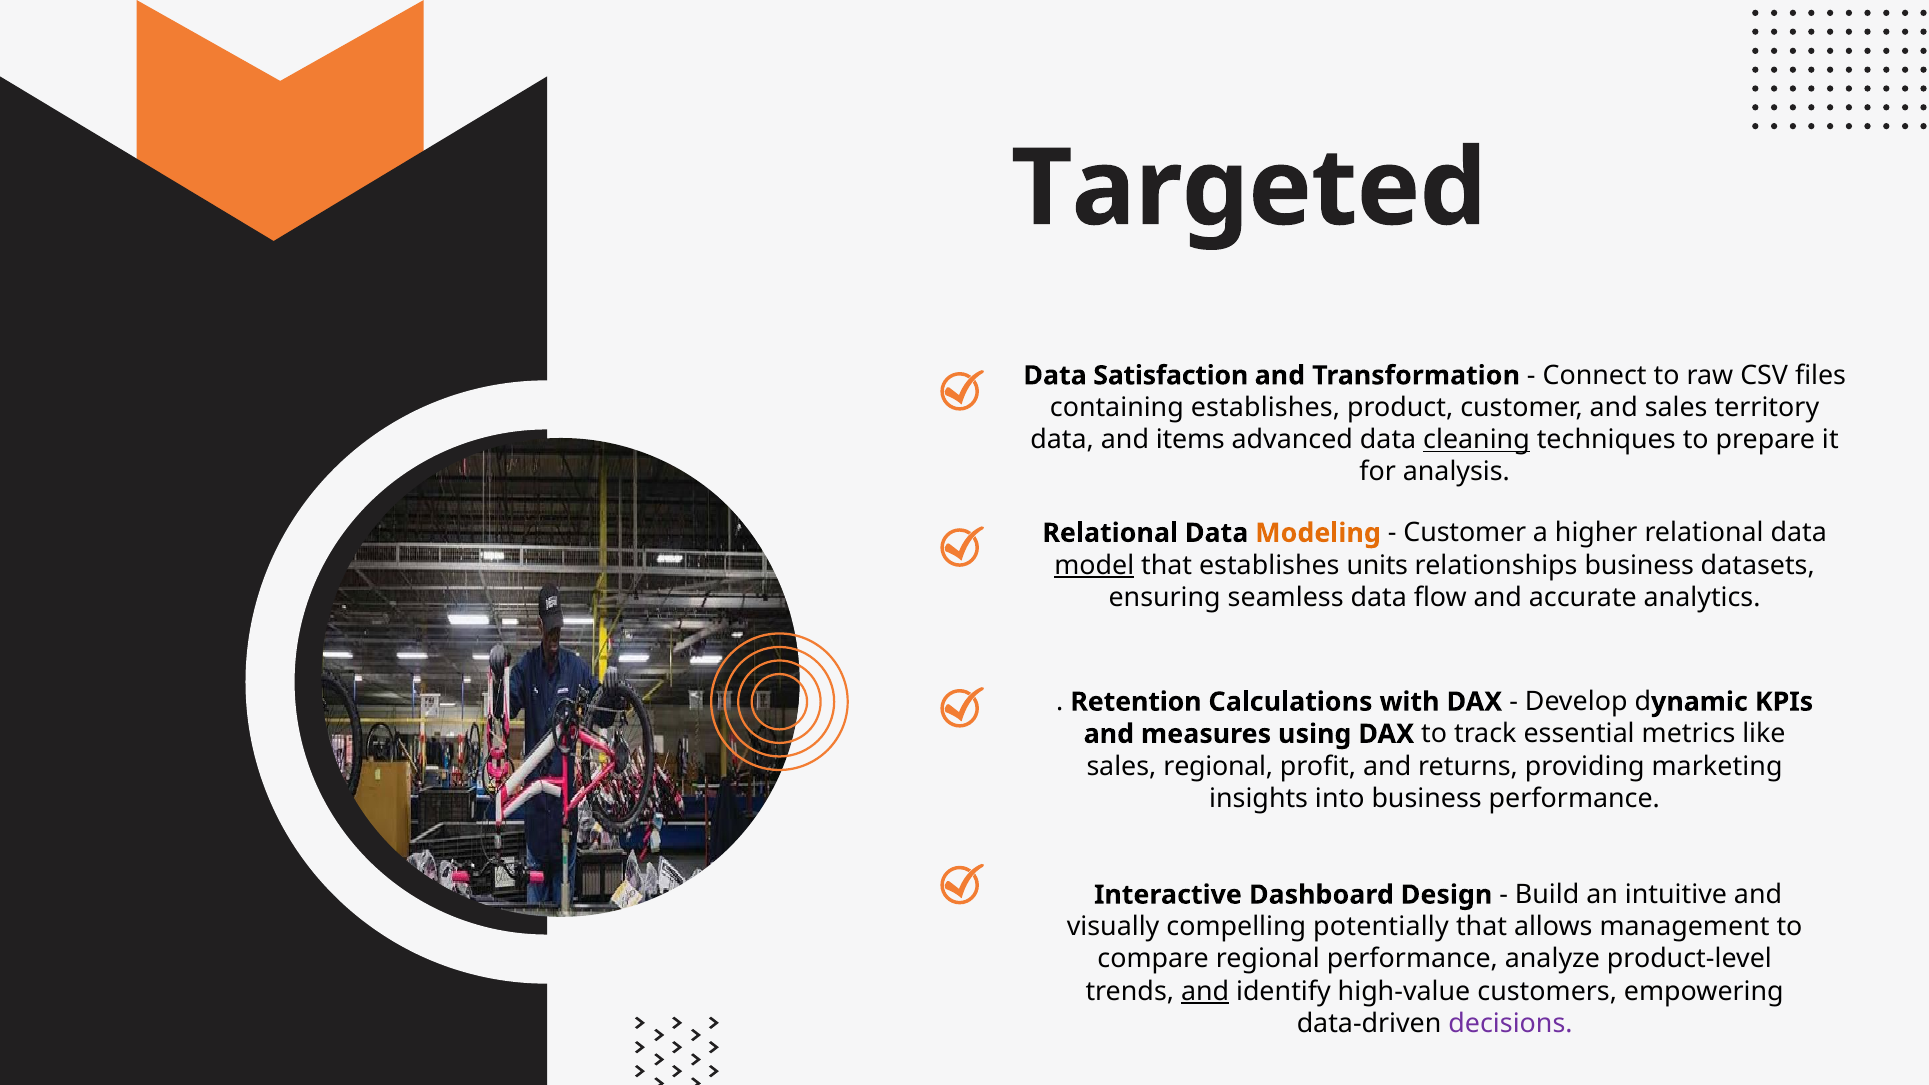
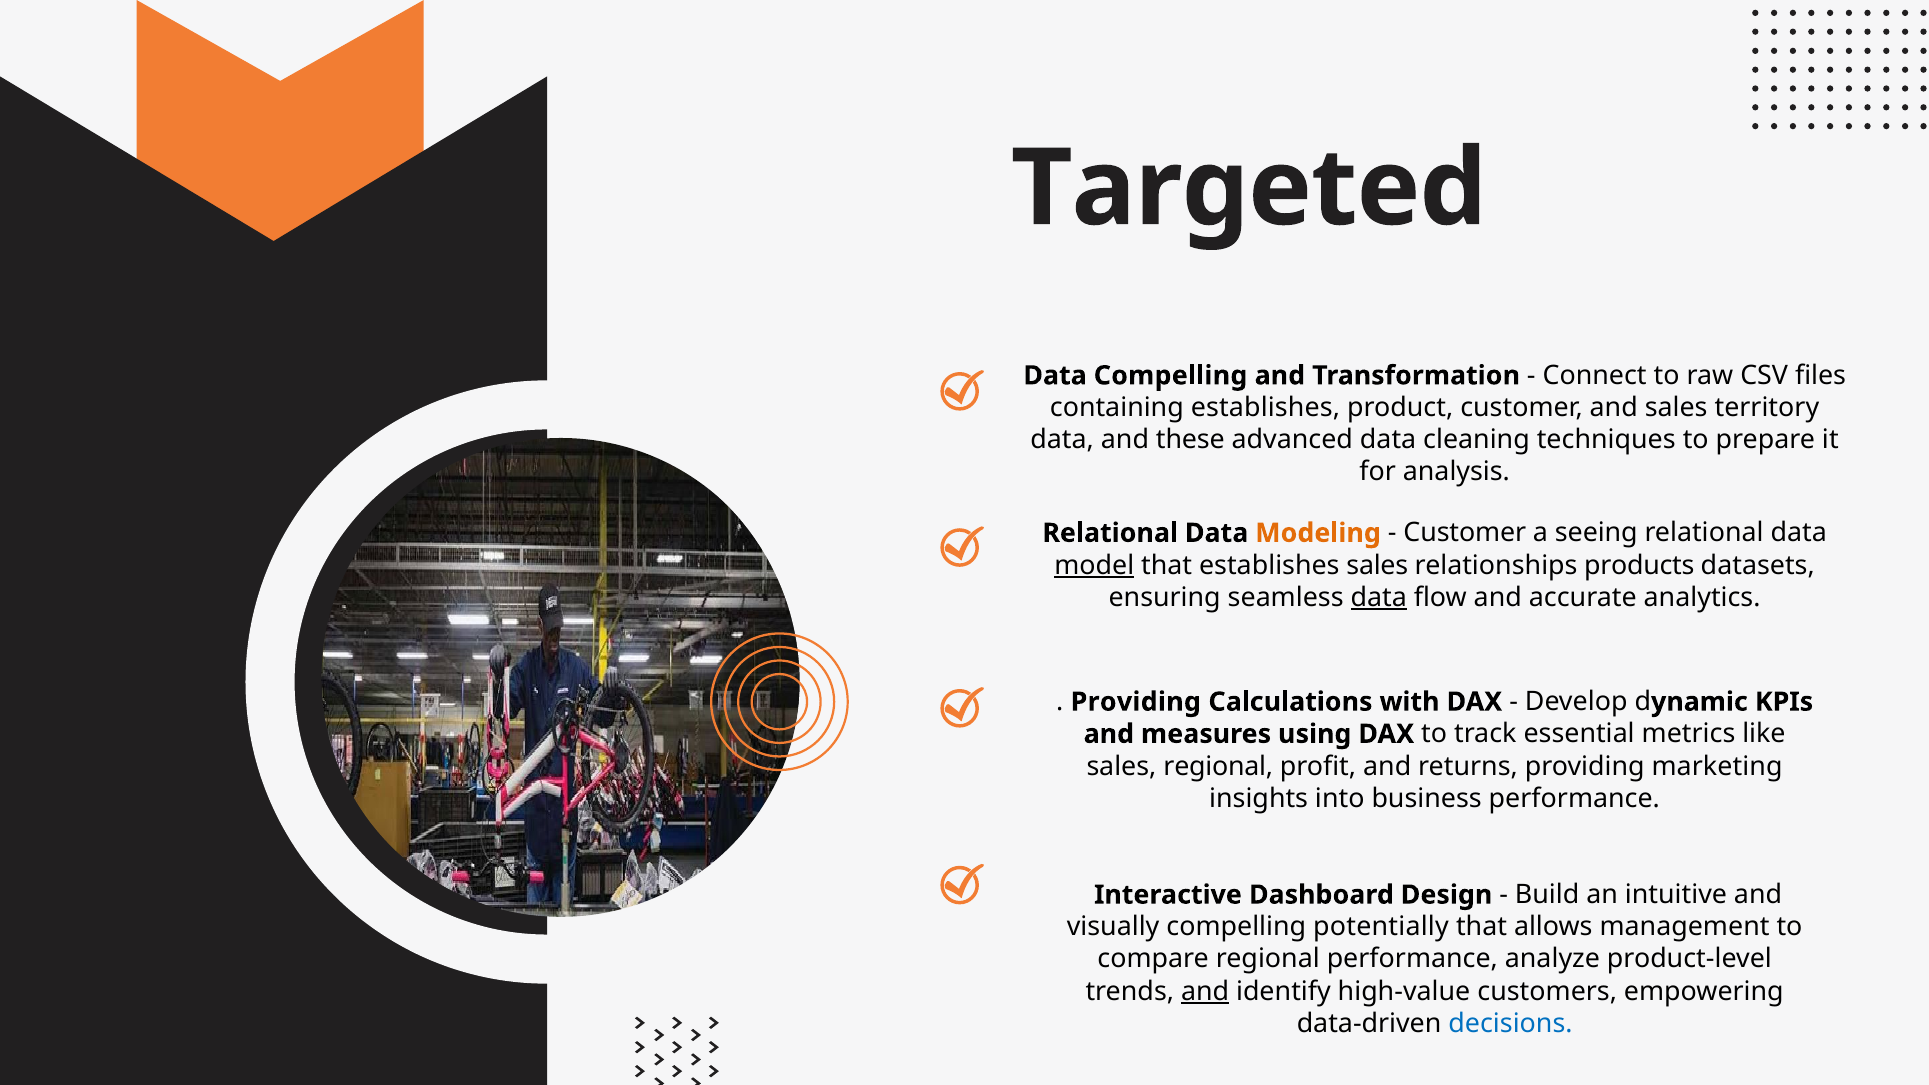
Data Satisfaction: Satisfaction -> Compelling (1171, 376)
items: items -> these (1190, 440)
cleaning underline: present -> none (1476, 440)
higher: higher -> seeing (1596, 533)
establishes units: units -> sales (1377, 565)
relationships business: business -> products (1639, 565)
data underline: none -> present (1379, 597)
Retention: Retention -> Providing (1136, 702)
decisions colour: purple -> blue (1511, 1024)
